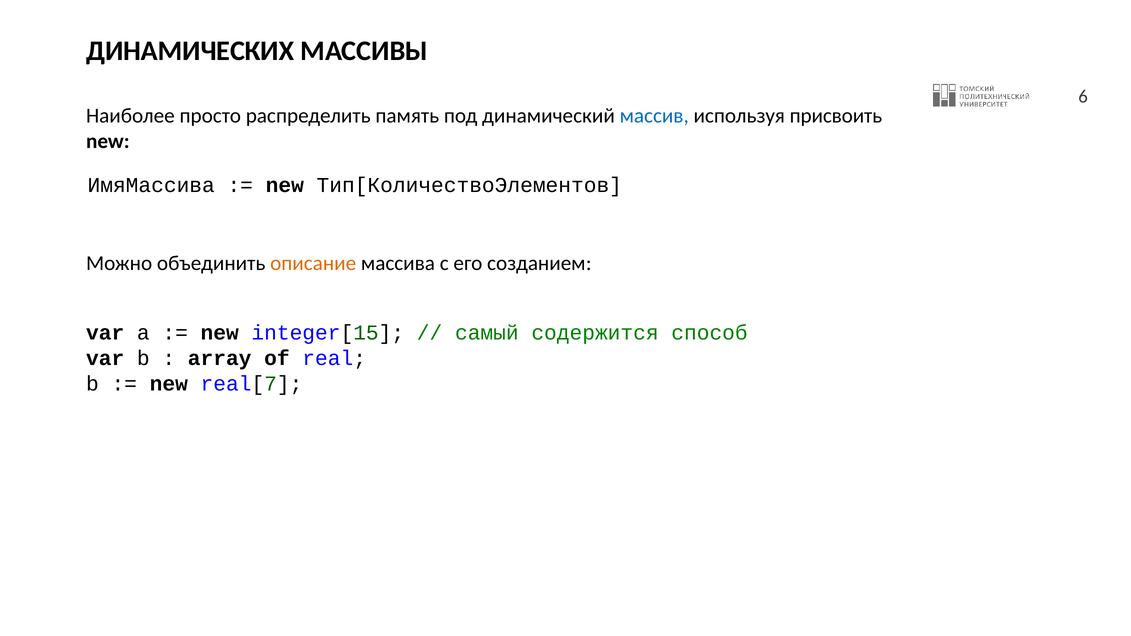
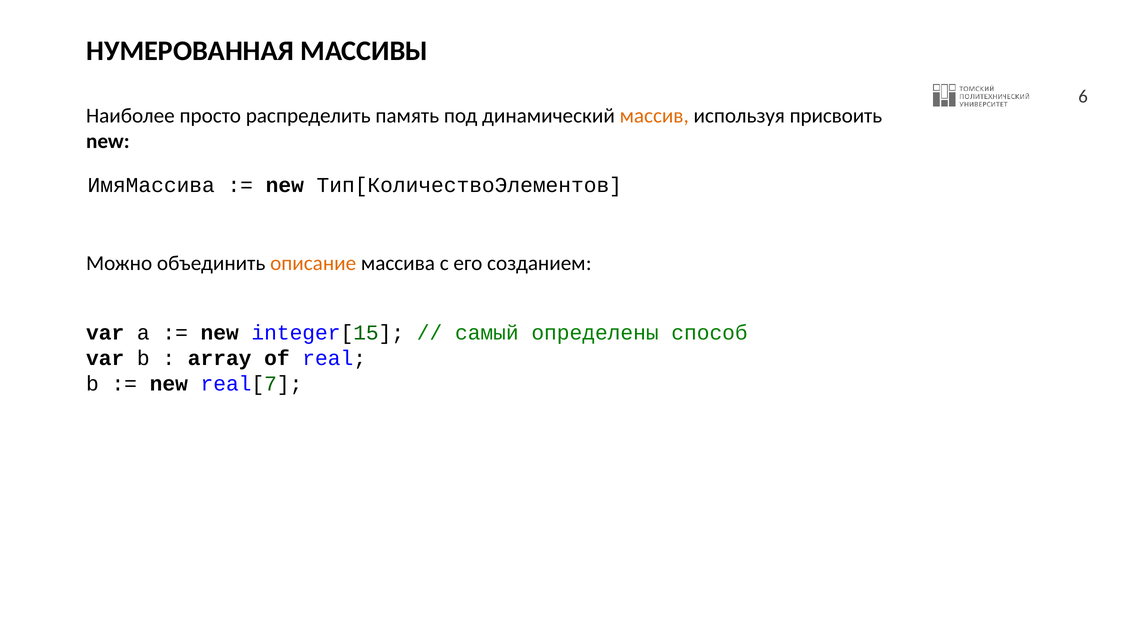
ДИНАМИЧЕСКИХ: ДИНАМИЧЕСКИХ -> НУМЕРОВАННАЯ (190, 51)
массив colour: blue -> orange (654, 116)
содержится: содержится -> определены (595, 333)
